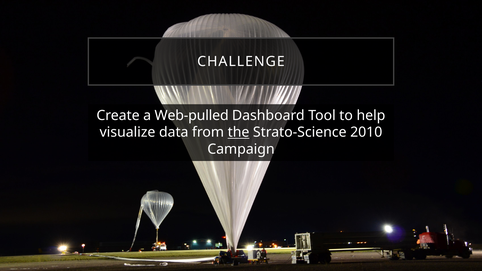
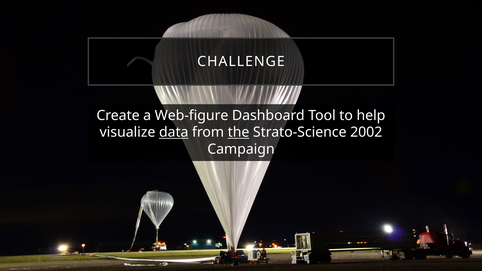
Web-pulled: Web-pulled -> Web-figure (192, 115)
data underline: none -> present (174, 132)
2010: 2010 -> 2002 (366, 132)
